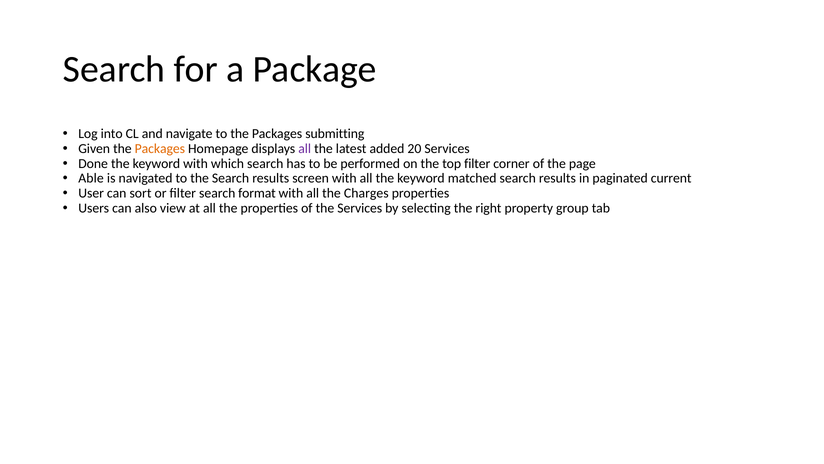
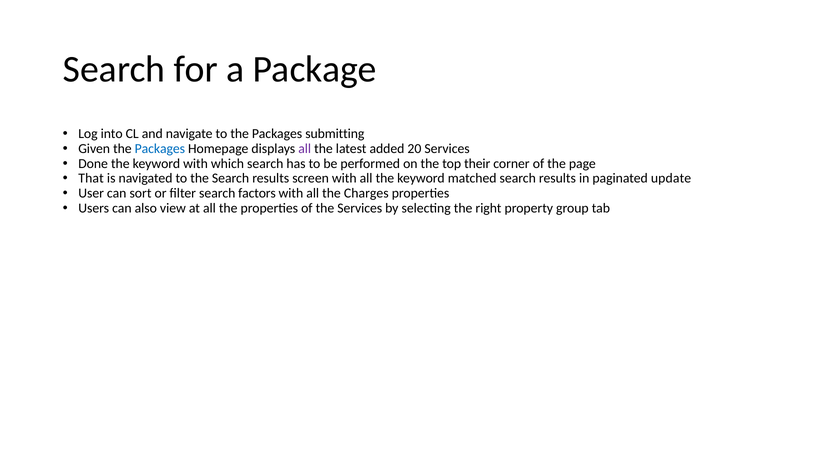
Packages colour: orange -> blue (160, 149)
top filter: filter -> their (477, 163)
Able: Able -> That (91, 178)
current: current -> update (671, 178)
format: format -> factors (257, 193)
